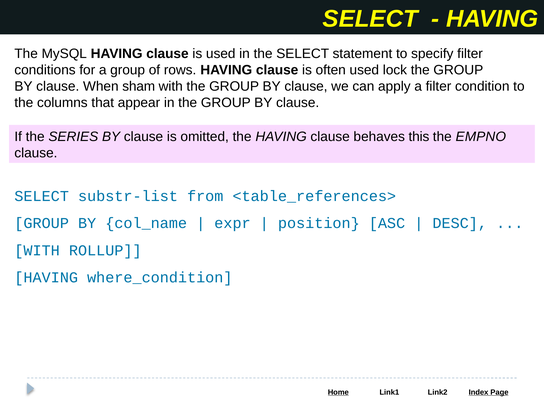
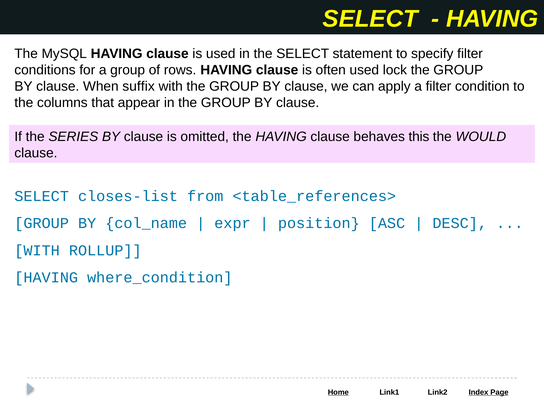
sham: sham -> suffix (139, 86)
EMPNO: EMPNO -> WOULD (481, 137)
substr-list: substr-list -> closes-list (128, 196)
